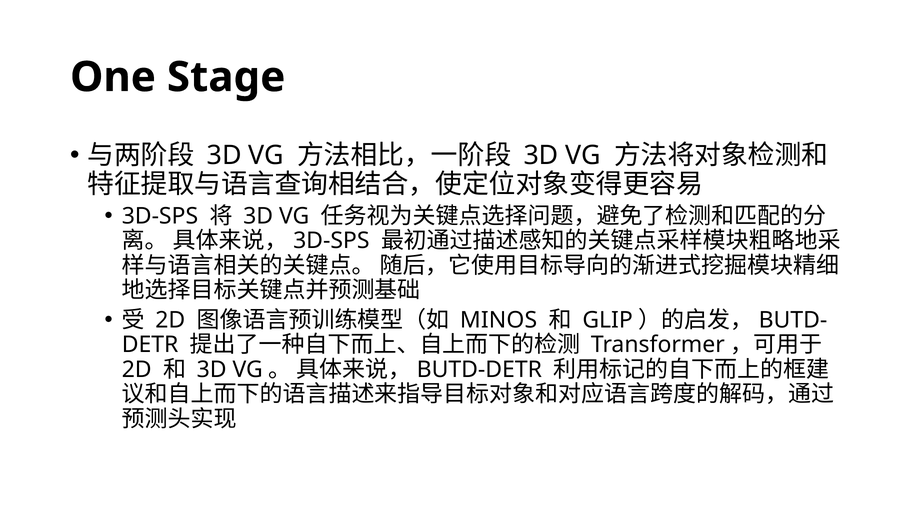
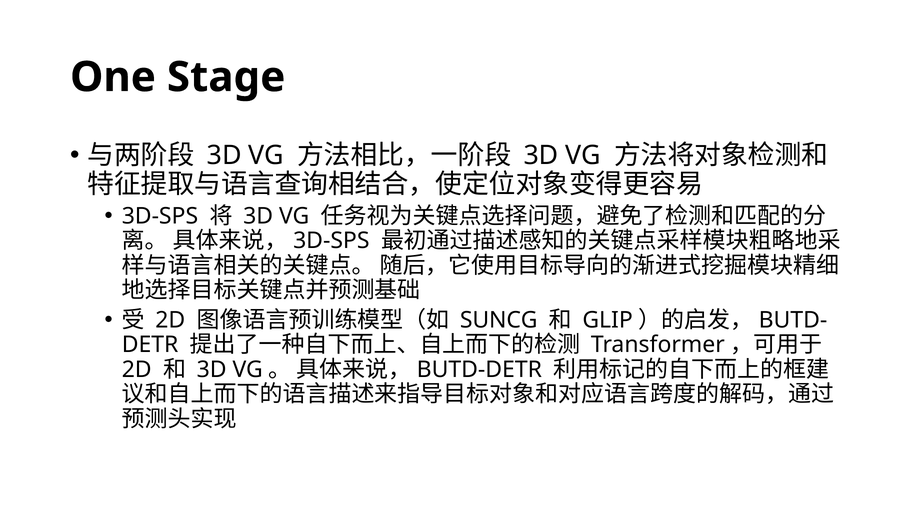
MINOS: MINOS -> SUNCG (499, 320)
